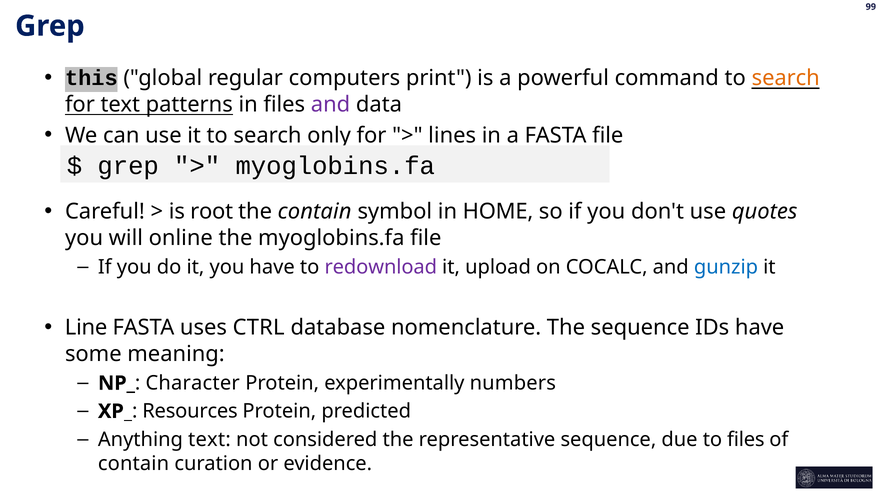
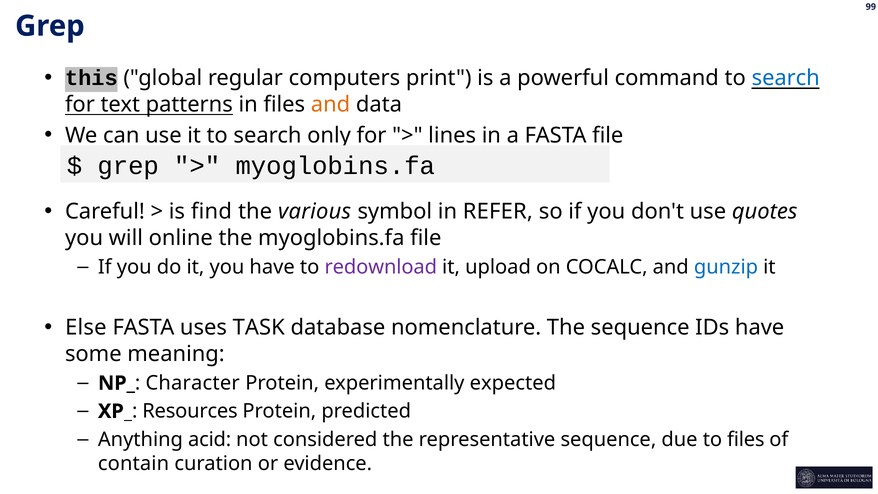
search colour: orange -> blue (786, 78)
and colour: purple -> orange (331, 105)
root: root -> find (211, 212)
the contain: contain -> various (315, 212)
HOME: HOME -> REFER (498, 212)
Line: Line -> Else (86, 328)
CTRL: CTRL -> TASK (259, 328)
numbers: numbers -> expected (513, 383)
Anything text: text -> acid (210, 439)
